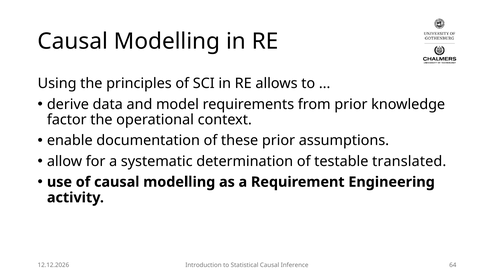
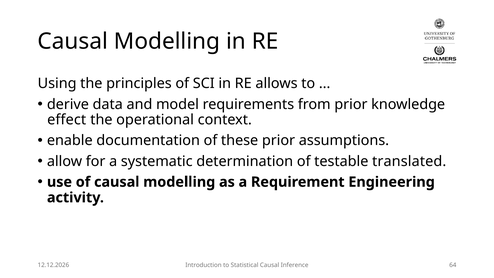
factor: factor -> effect (67, 120)
